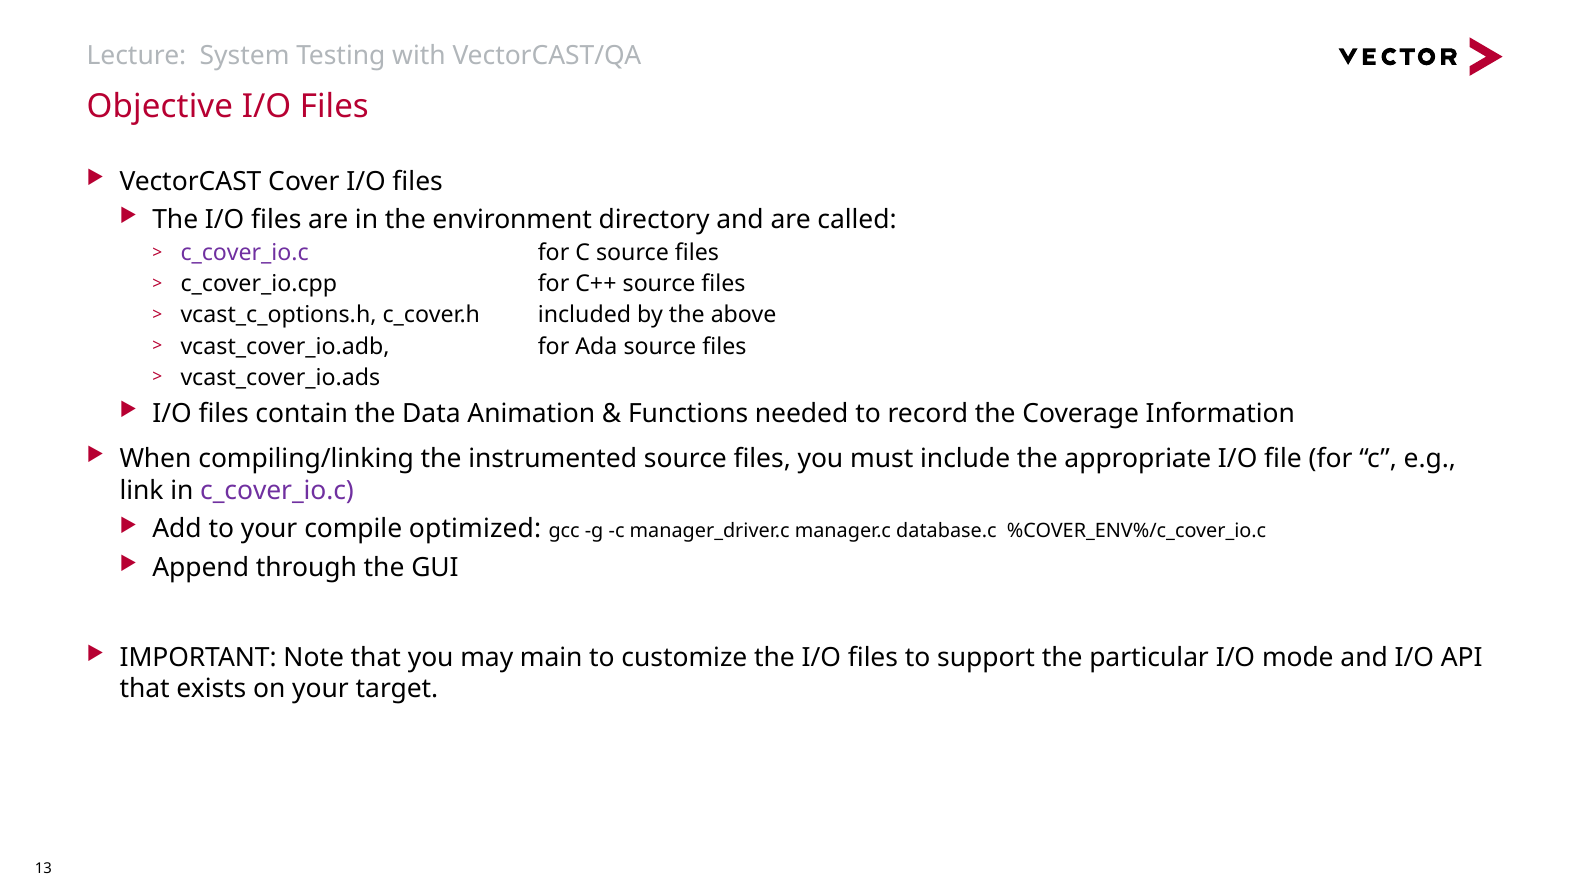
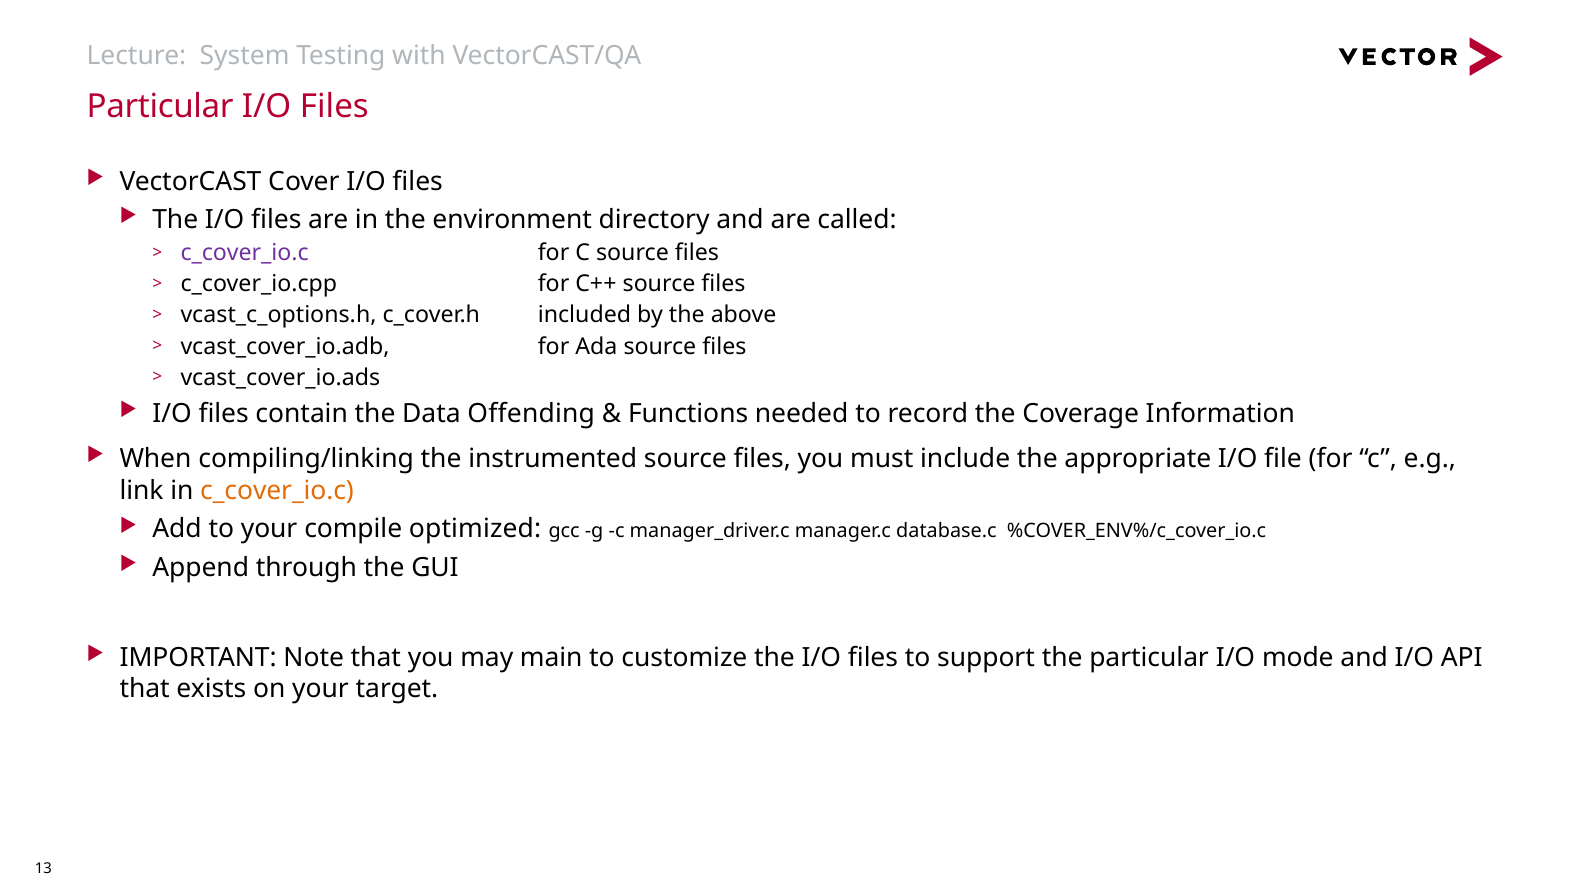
Objective: Objective -> Particular (160, 107)
Animation: Animation -> Offending (531, 414)
c_cover_io.c colour: purple -> orange (277, 491)
